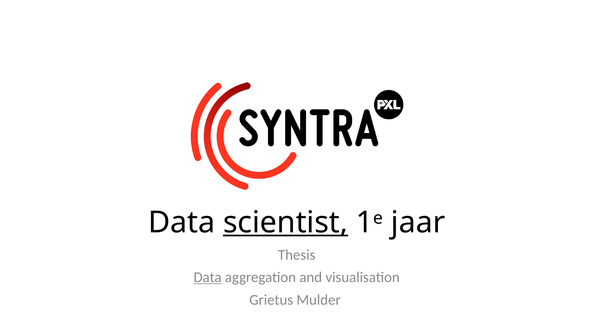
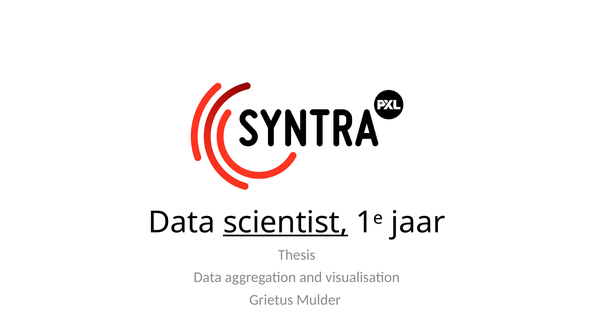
Data underline: present -> none (208, 277)
